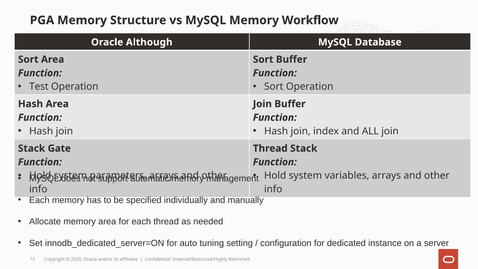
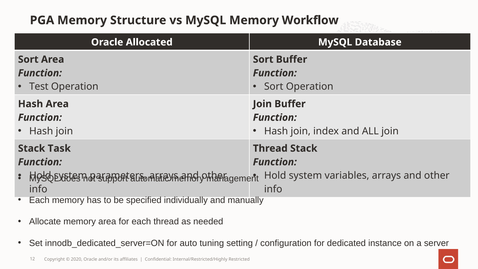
Although: Although -> Allocated (149, 42)
Gate: Gate -> Task (59, 148)
